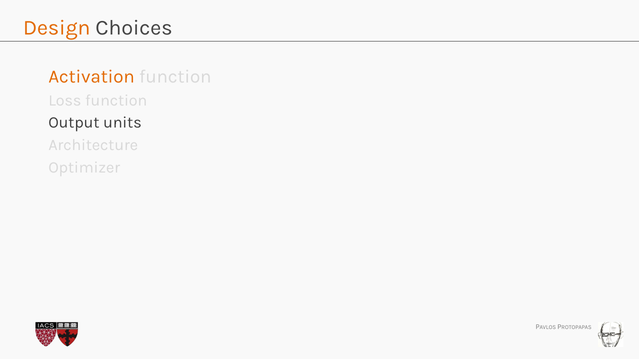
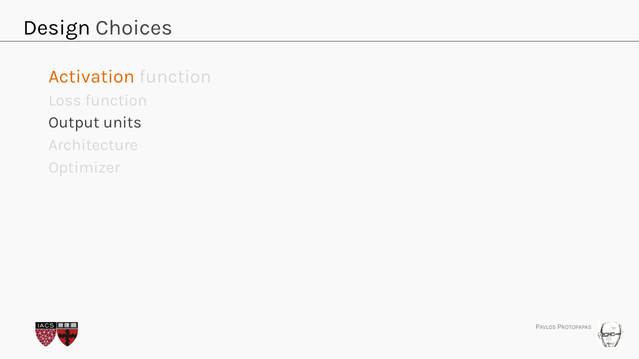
Design colour: orange -> black (57, 28)
